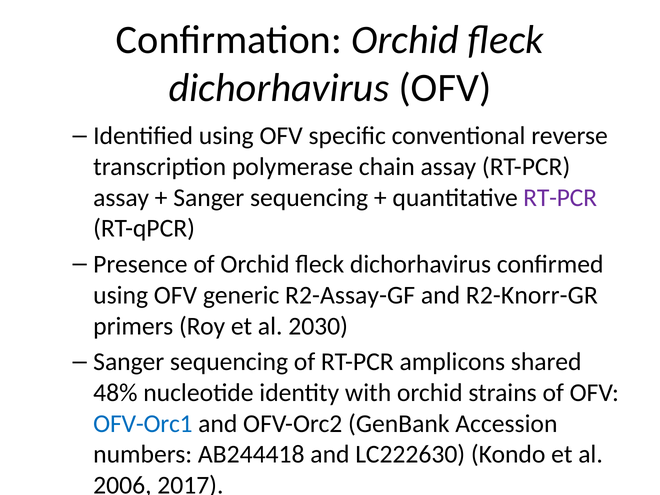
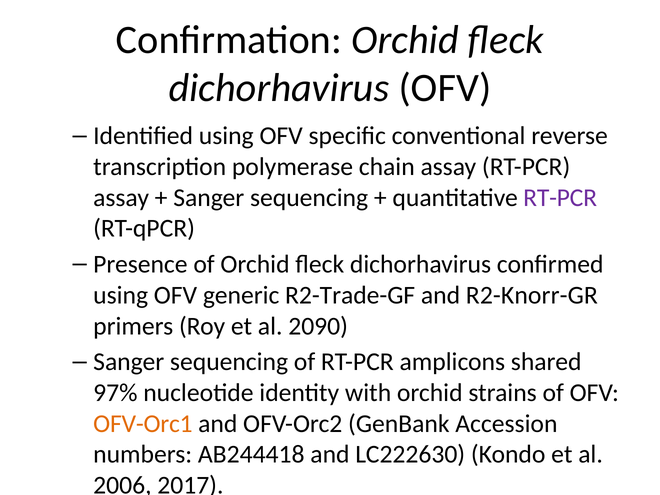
R2-Assay-GF: R2-Assay-GF -> R2-Trade-GF (350, 295)
2030: 2030 -> 2090 (318, 326)
48%: 48% -> 97% (115, 393)
OFV-Orc1 colour: blue -> orange (143, 424)
